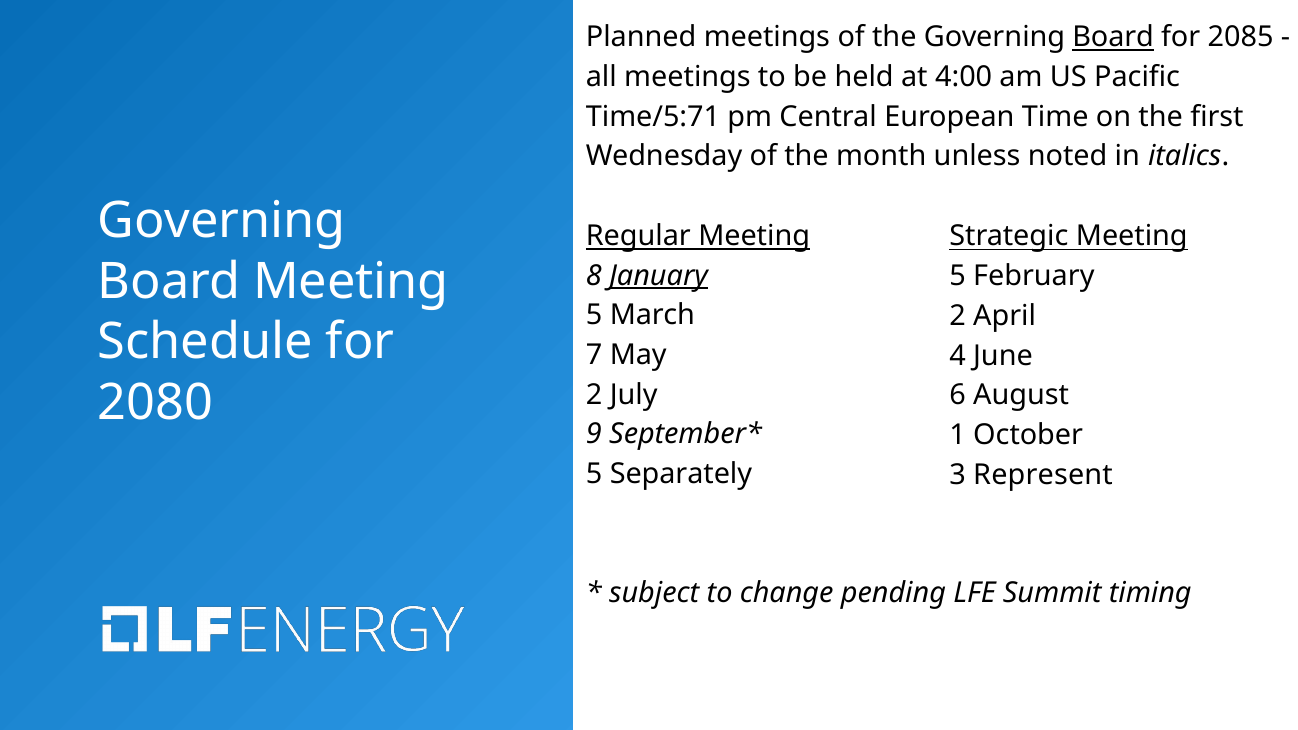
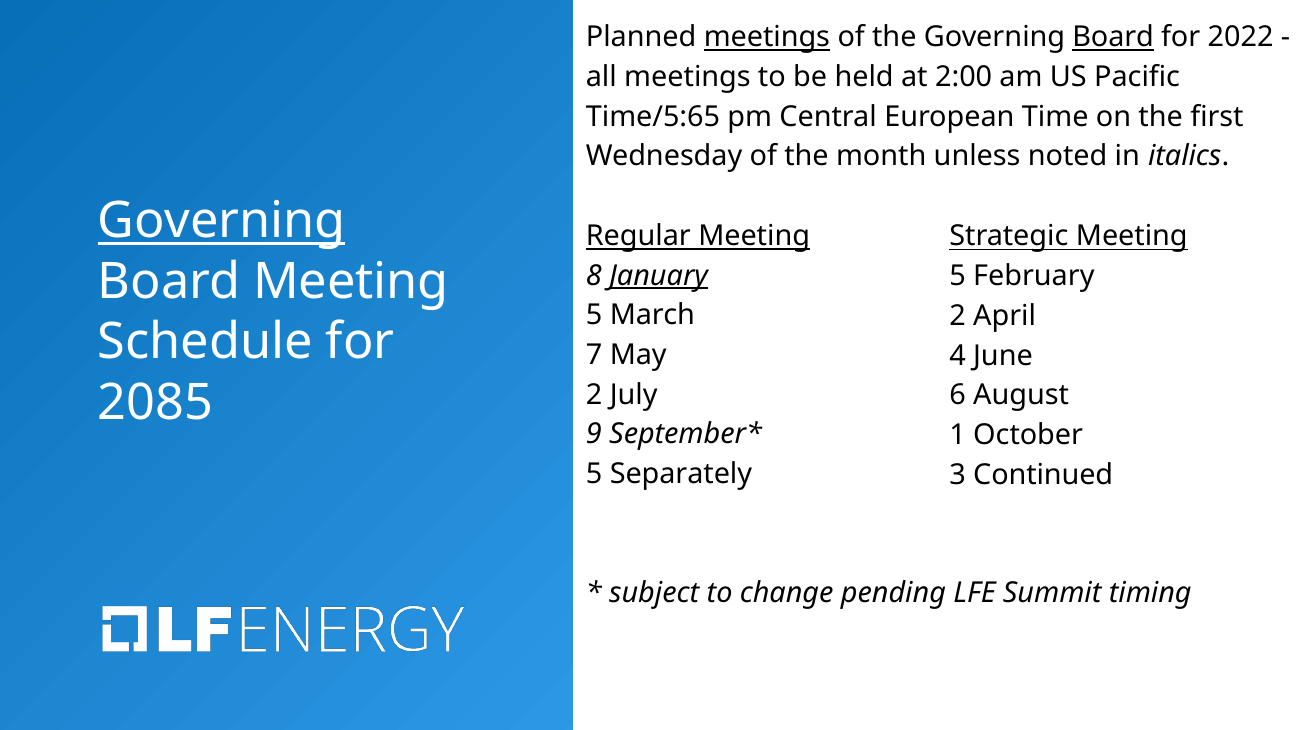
meetings underline: none -> present (767, 37)
2085: 2085 -> 2022 (1241, 37)
4:00: 4:00 -> 2:00 (964, 77)
Time/5:71: Time/5:71 -> Time/5:65 (653, 117)
Governing underline: none -> present (222, 221)
2080: 2080 -> 2085 (156, 403)
Represent: Represent -> Continued (1043, 475)
